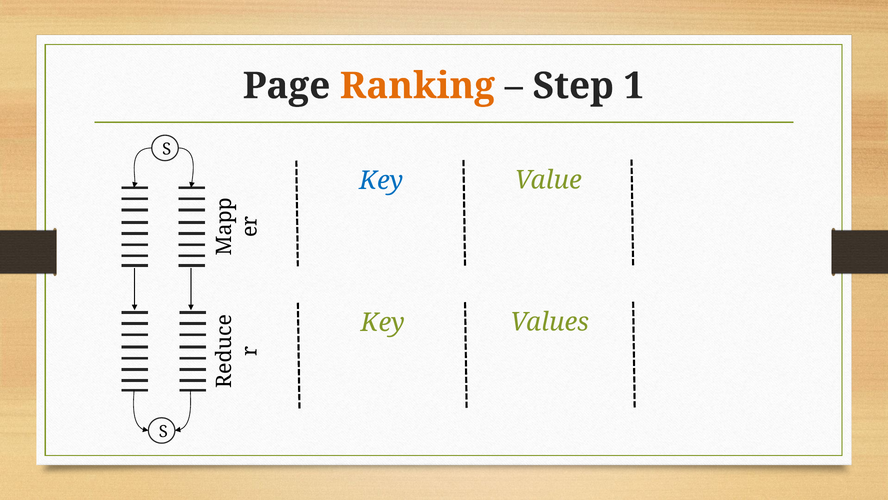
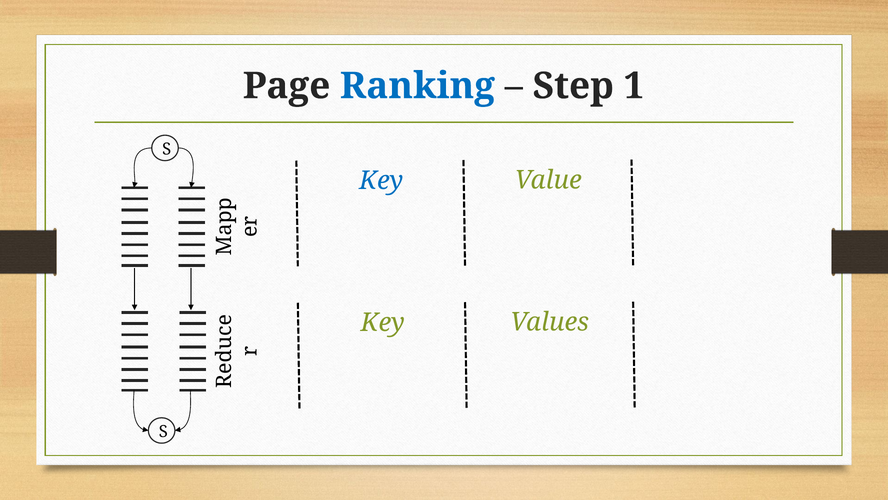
Ranking colour: orange -> blue (417, 86)
